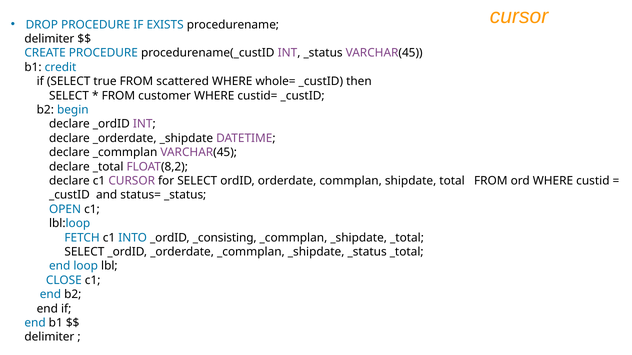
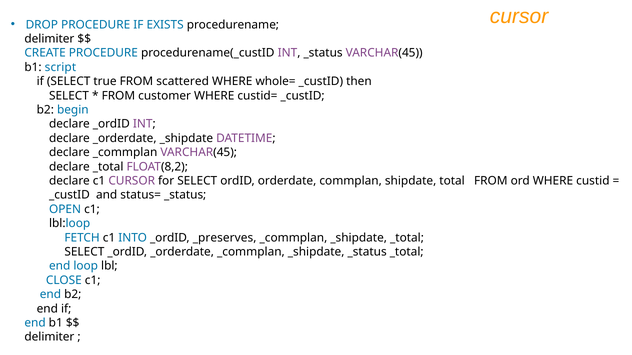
credit: credit -> script (60, 67)
_consisting: _consisting -> _preserves (225, 238)
